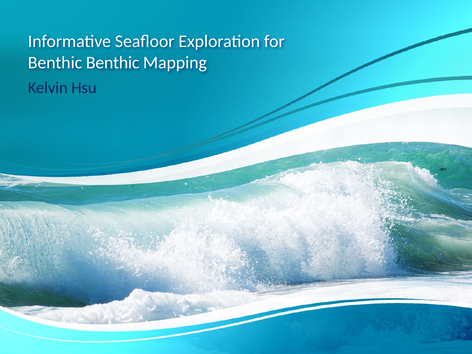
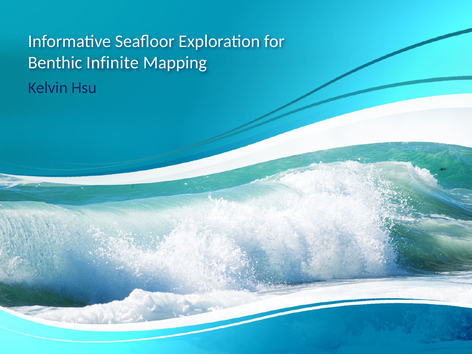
Benthic Benthic: Benthic -> Infinite (112, 63)
